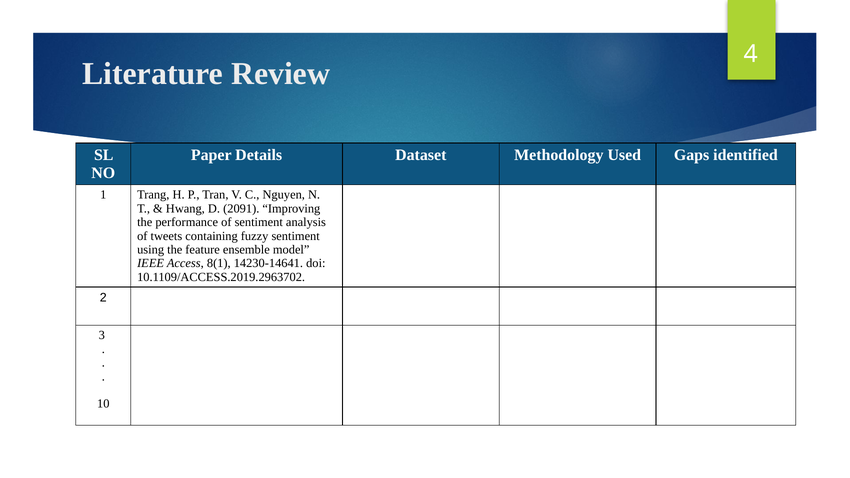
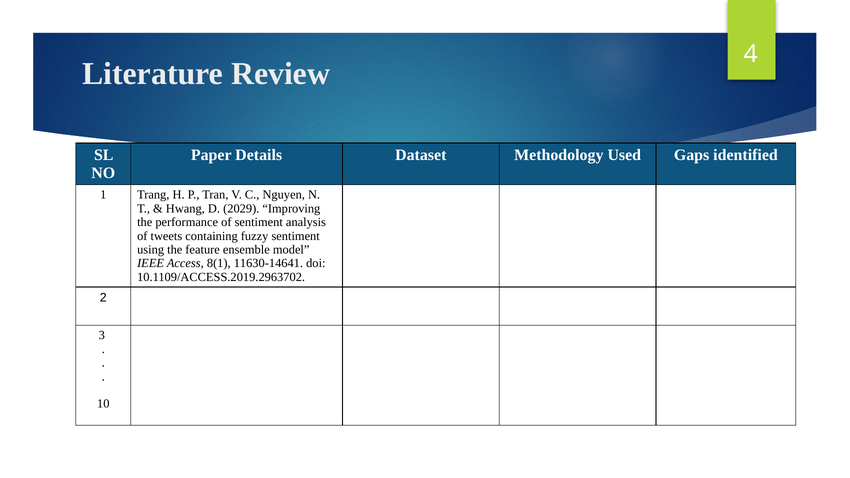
2091: 2091 -> 2029 (241, 209)
14230-14641: 14230-14641 -> 11630-14641 (268, 263)
